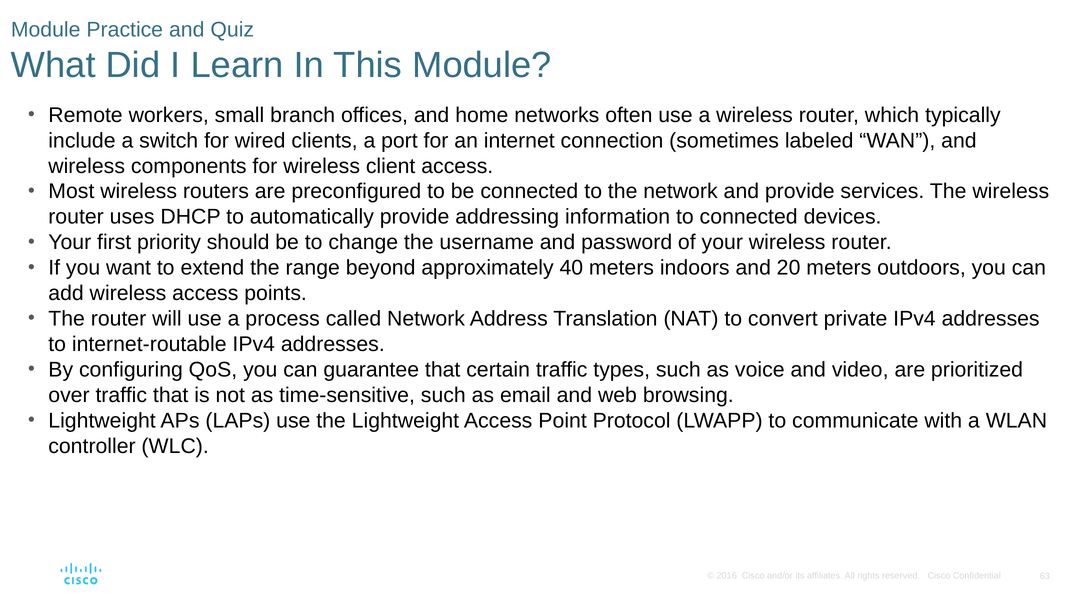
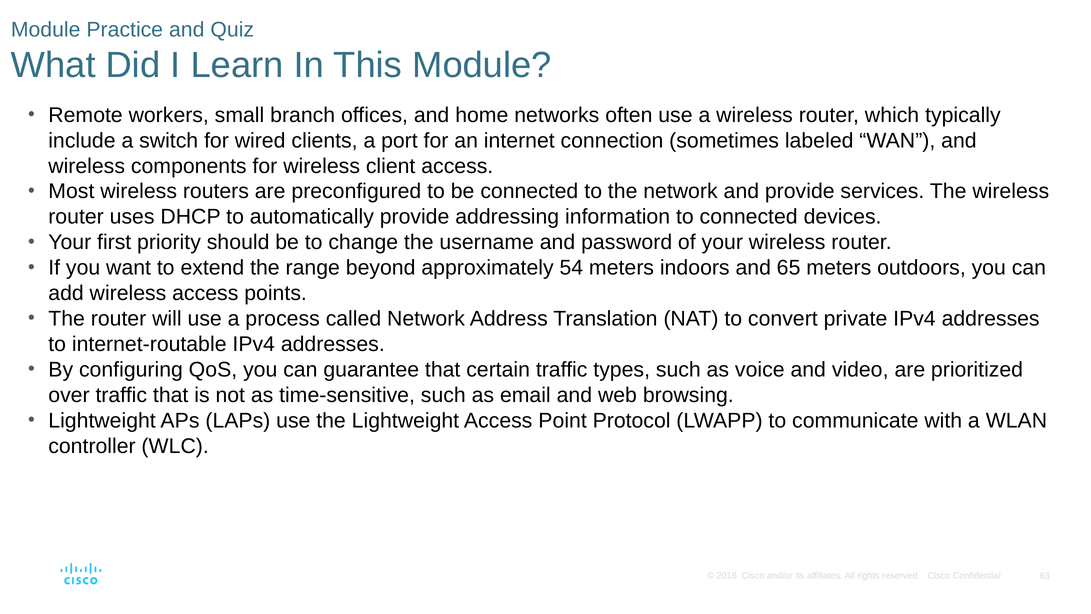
40: 40 -> 54 (571, 268)
20: 20 -> 65 (789, 268)
